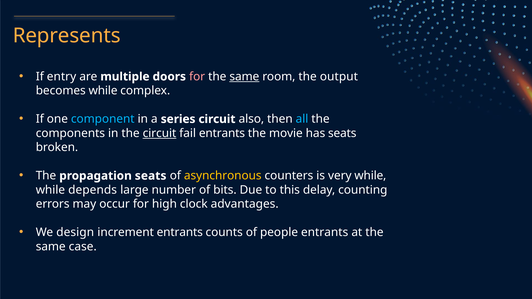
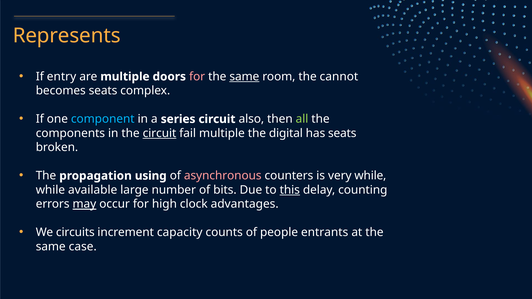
output: output -> cannot (339, 77)
becomes while: while -> seats (103, 91)
all colour: light blue -> light green (302, 119)
fail entrants: entrants -> multiple (222, 133)
movie: movie -> digital (286, 133)
propagation seats: seats -> using (151, 176)
asynchronous colour: yellow -> pink (223, 176)
depends: depends -> available (93, 190)
this underline: none -> present (290, 190)
may underline: none -> present (84, 204)
design: design -> circuits (75, 233)
increment entrants: entrants -> capacity (180, 233)
